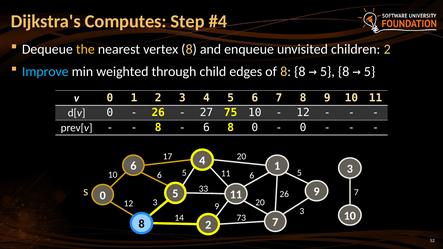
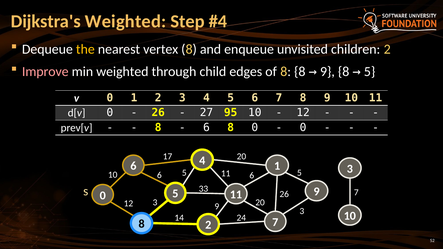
Dijkstra's Computes: Computes -> Weighted (126, 22)
Improve colour: light blue -> pink (45, 72)
5: 5 -> 9 (327, 72)
75: 75 -> 95 (231, 113)
73: 73 -> 24 (241, 218)
